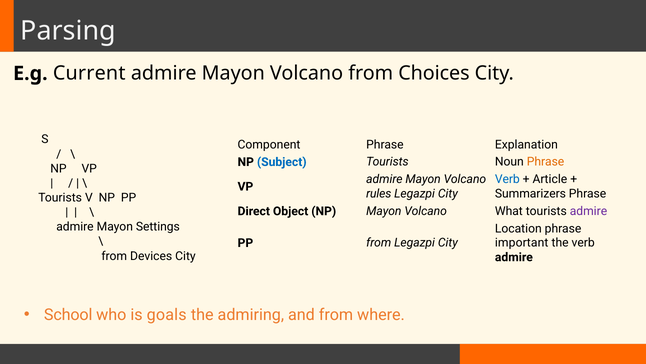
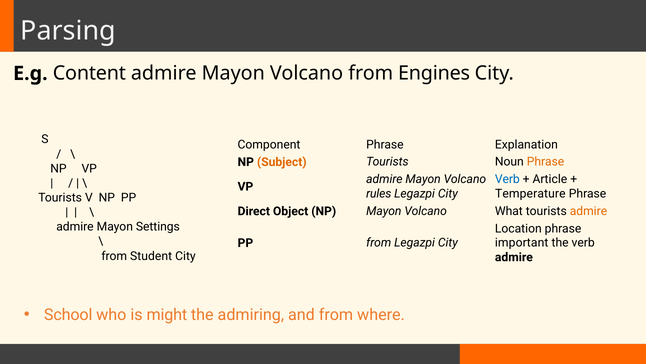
Current: Current -> Content (89, 73)
Choices: Choices -> Engines (434, 73)
Subject colour: blue -> orange (282, 162)
Summarizers: Summarizers -> Temperature (530, 193)
admire colour: purple -> orange (588, 211)
Devices: Devices -> Student (151, 256)
goals: goals -> might (167, 314)
